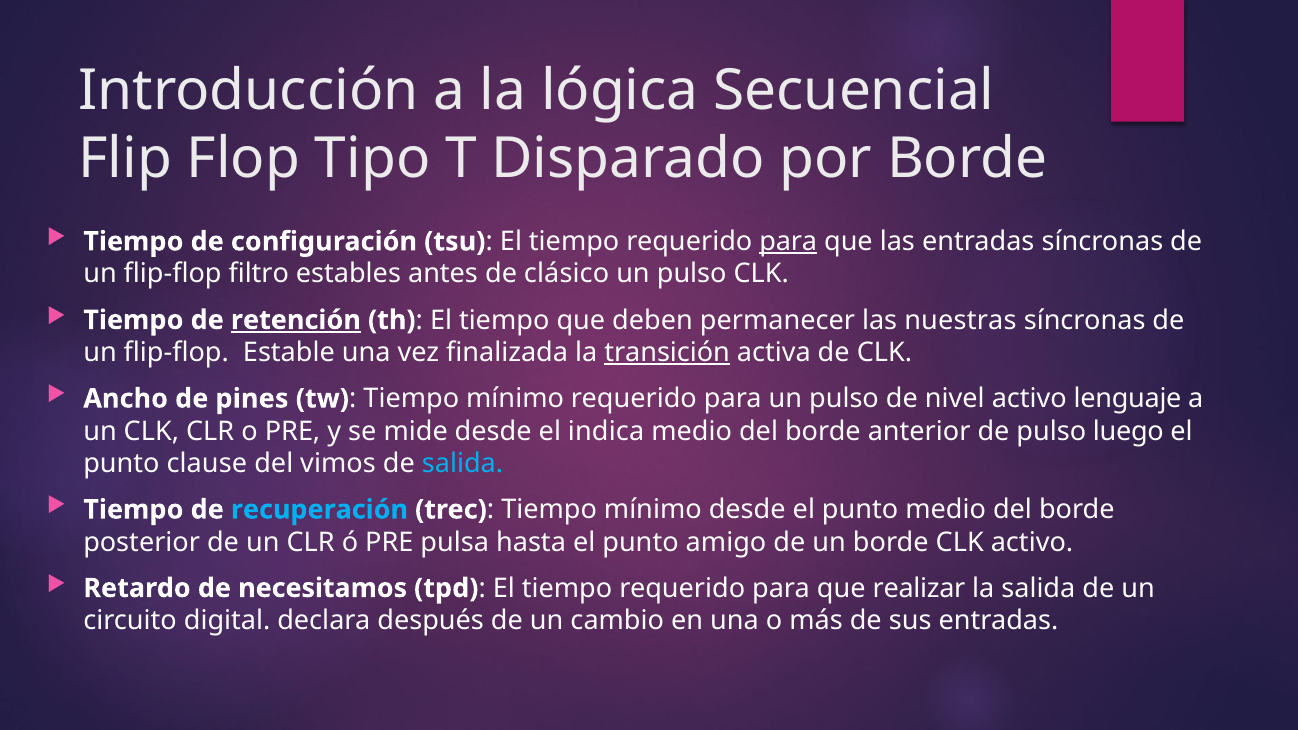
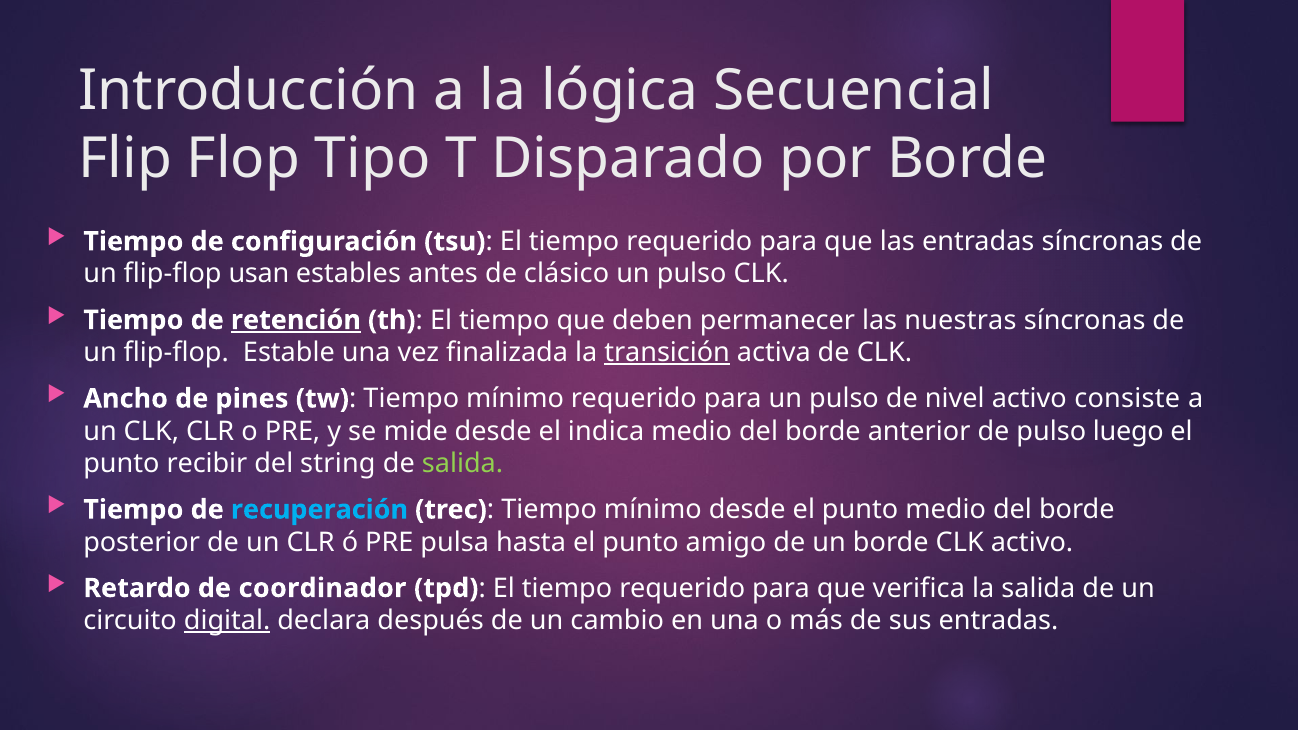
para underline: present -> none (788, 242)
filtro: filtro -> usan (259, 274)
lenguaje: lenguaje -> consiste (1127, 399)
clause: clause -> recibir (207, 464)
vimos: vimos -> string (338, 464)
salida colour: light blue -> light green (463, 464)
necesitamos: necesitamos -> coordinador (322, 588)
realizar: realizar -> verifica (919, 588)
digital underline: none -> present (227, 621)
